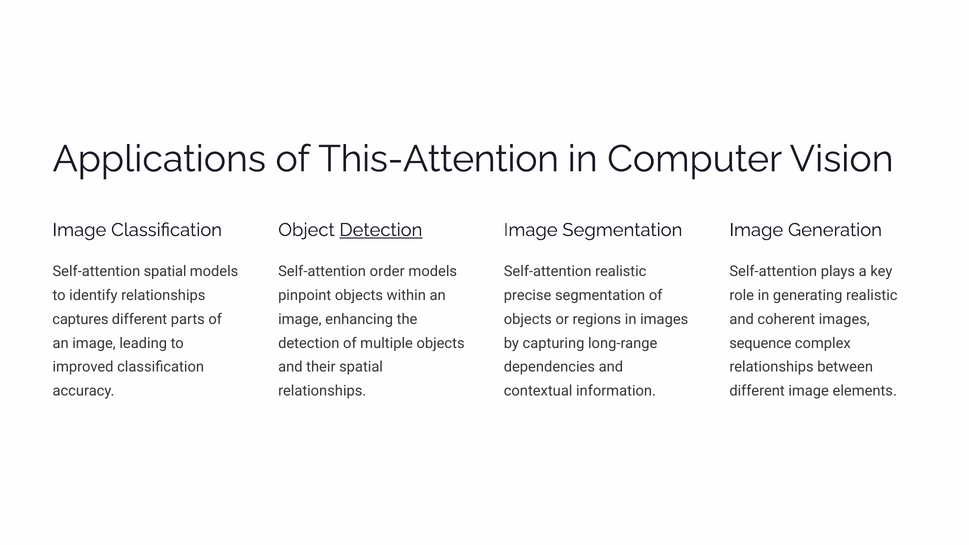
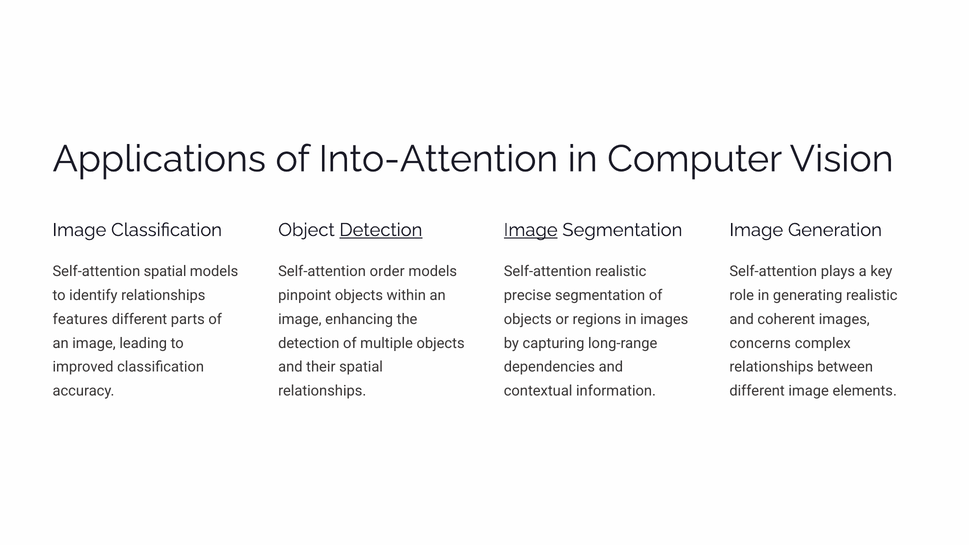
This-Attention: This-Attention -> Into-Attention (438, 159)
Image underline: none -> present (531, 230)
captures: captures -> features (80, 319)
sequence: sequence -> concerns (760, 343)
